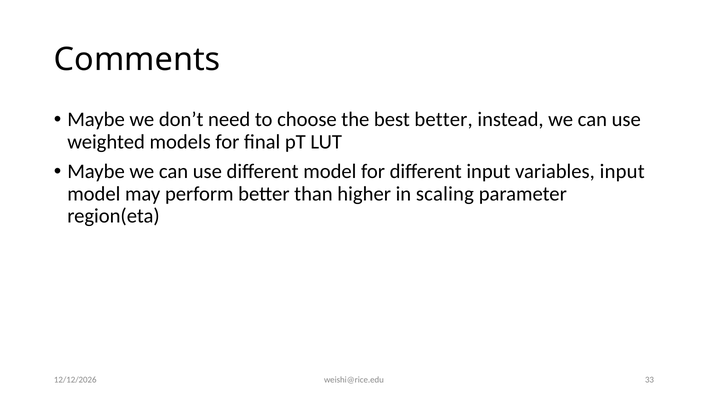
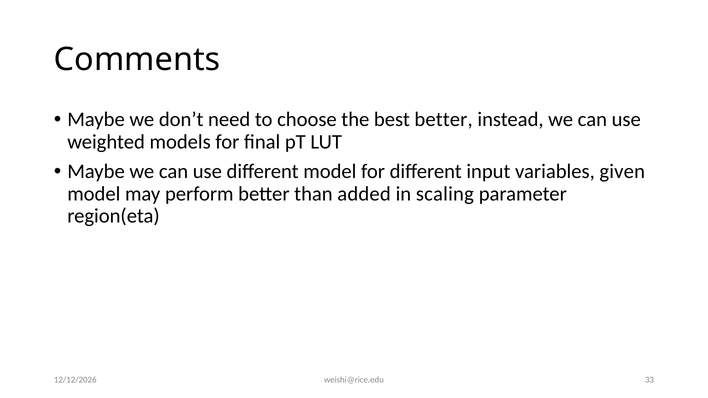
variables input: input -> given (622, 172)
higher: higher -> added (364, 194)
